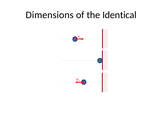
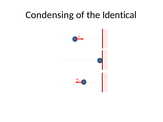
Dimensions: Dimensions -> Condensing (50, 15)
